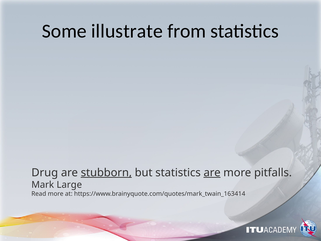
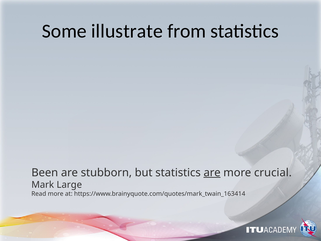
Drug: Drug -> Been (45, 172)
stubborn underline: present -> none (106, 172)
pitfalls: pitfalls -> crucial (273, 172)
